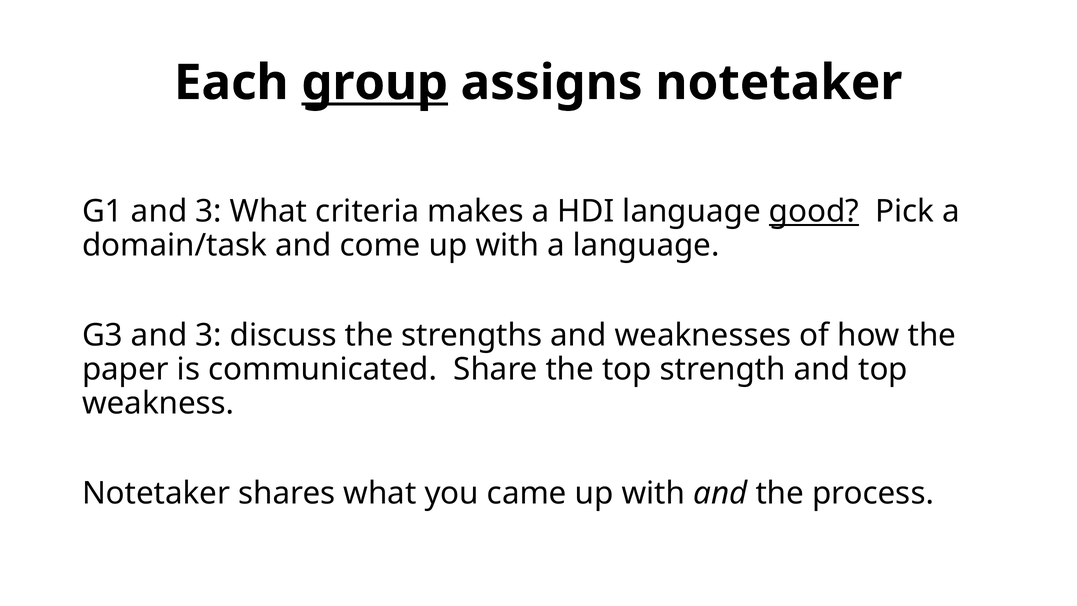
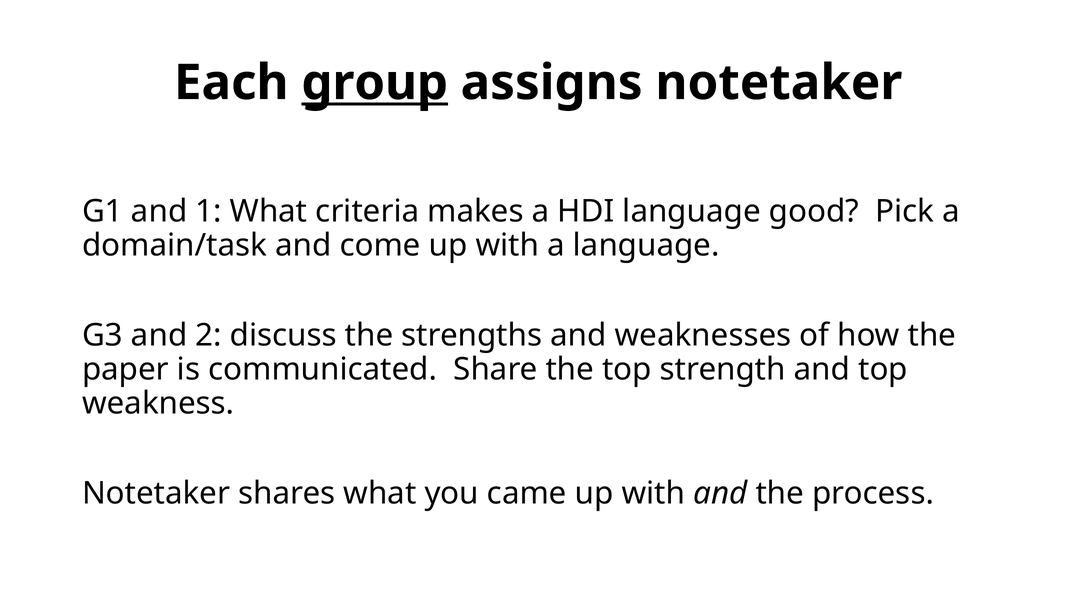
G1 and 3: 3 -> 1 (209, 211)
good underline: present -> none (814, 211)
G3 and 3: 3 -> 2 (209, 335)
